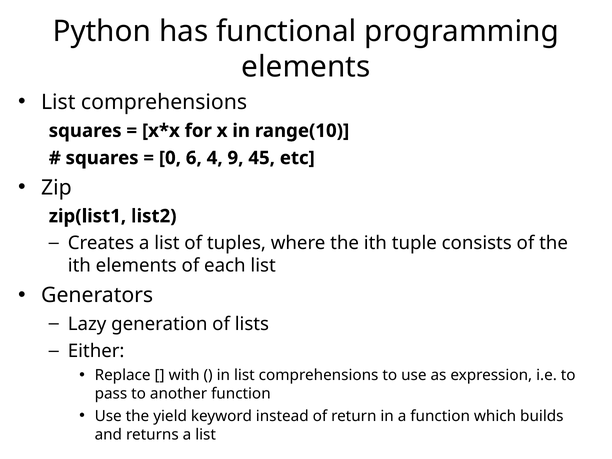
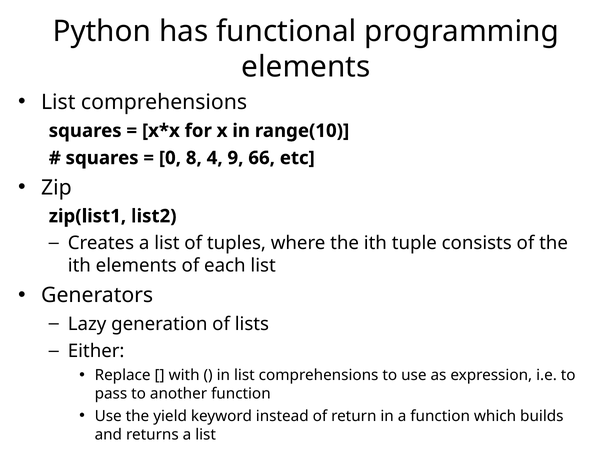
6: 6 -> 8 (194, 158)
45: 45 -> 66 (262, 158)
